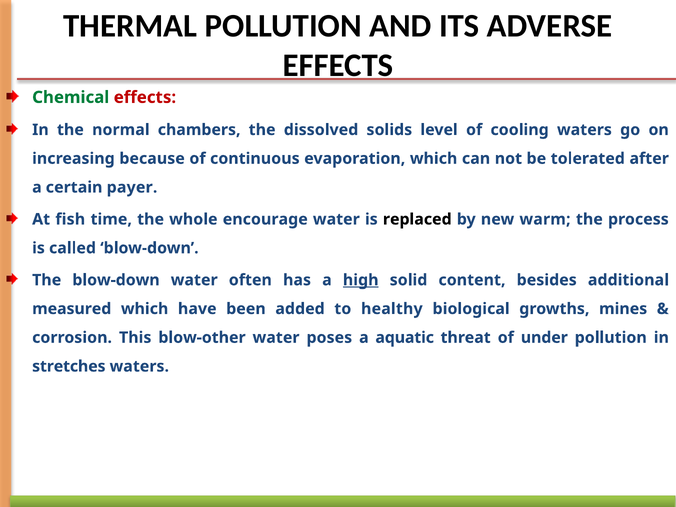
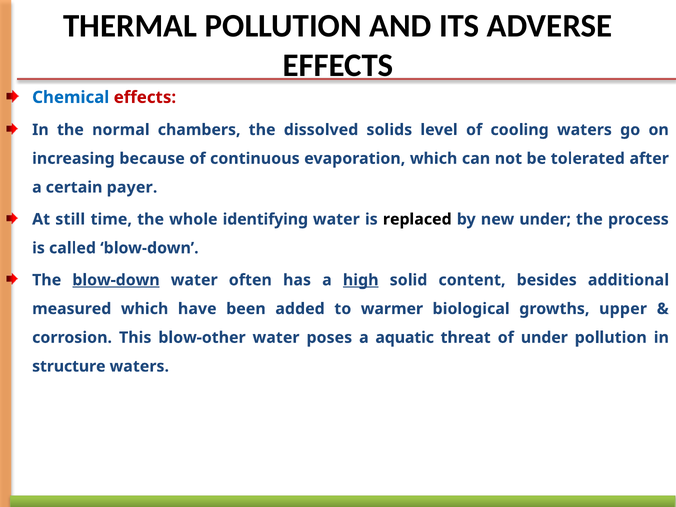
Chemical colour: green -> blue (71, 97)
fish: fish -> still (70, 219)
encourage: encourage -> identifying (265, 219)
new warm: warm -> under (545, 219)
blow-down underline: none -> present (116, 280)
healthy: healthy -> warmer (392, 309)
mines: mines -> upper (623, 309)
stretches: stretches -> structure (69, 366)
